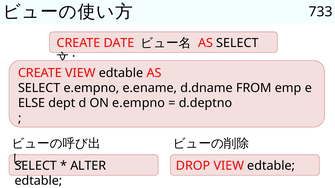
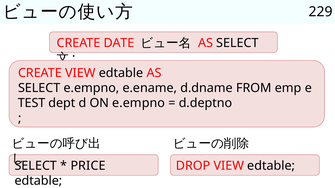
733: 733 -> 229 (321, 12)
ELSE: ELSE -> TEST (32, 103)
ALTER: ALTER -> PRICE (88, 166)
